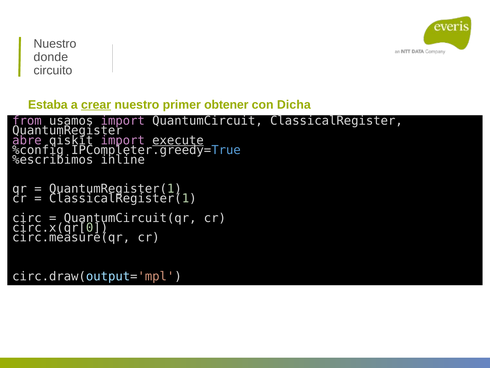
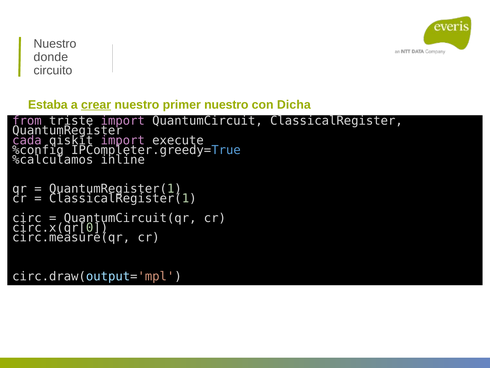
primer obtener: obtener -> nuestro (226, 105)
usamos: usamos -> triste (71, 121)
abre: abre -> cada (27, 140)
execute underline: present -> none (178, 140)
%escribimos: %escribimos -> %calculamos (53, 160)
